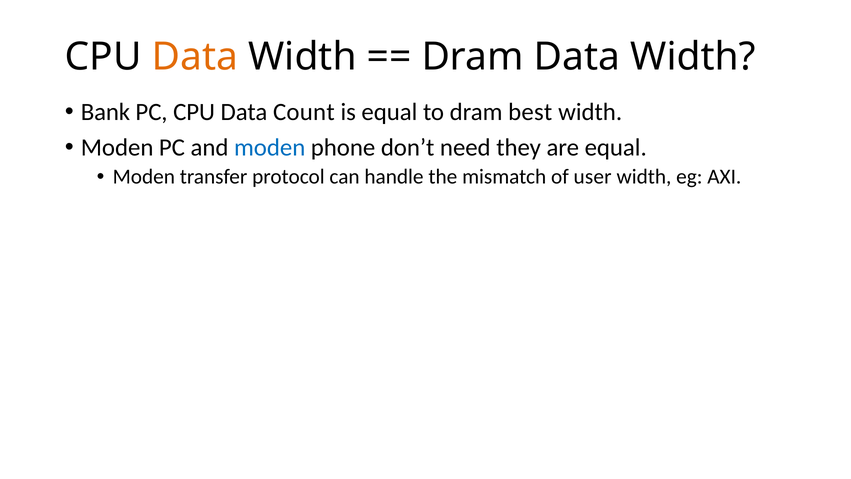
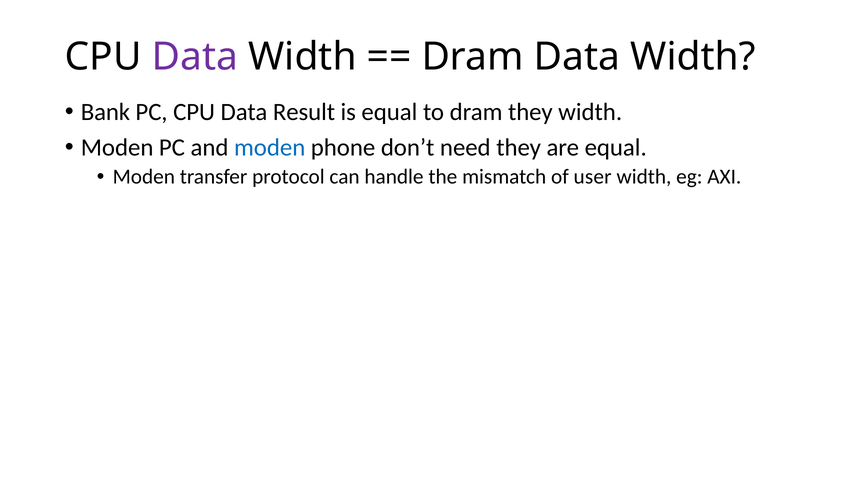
Data colour: orange -> purple (195, 57)
Count: Count -> Result (304, 112)
dram best: best -> they (530, 112)
